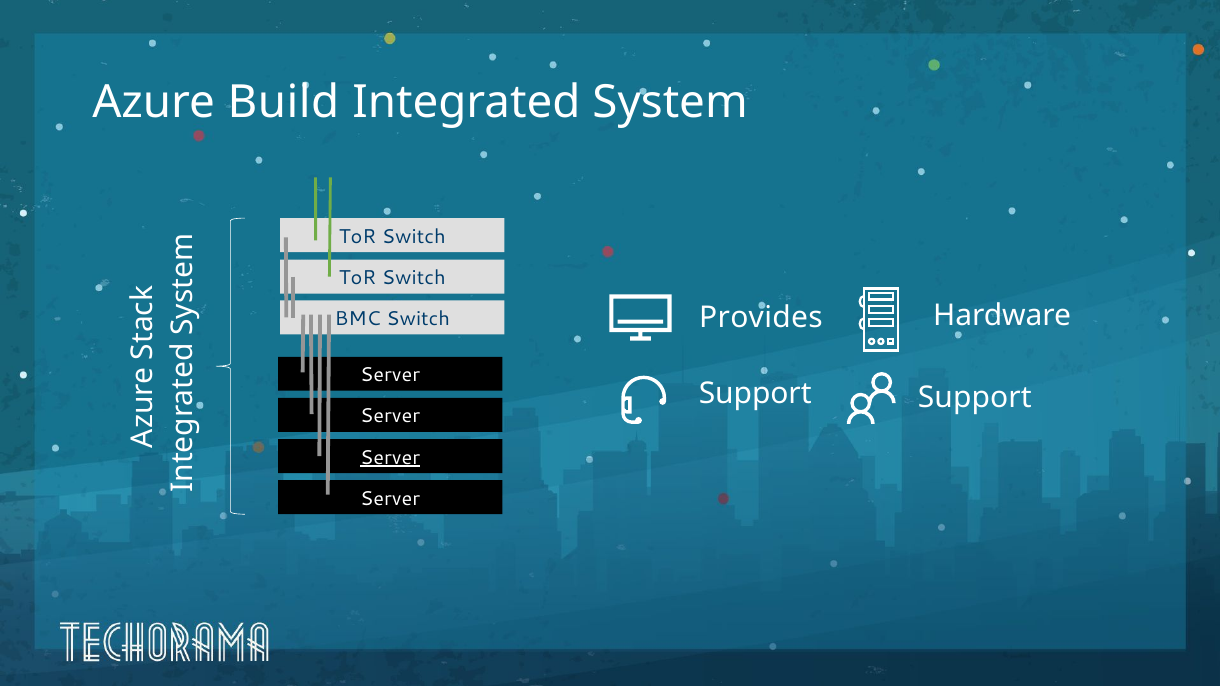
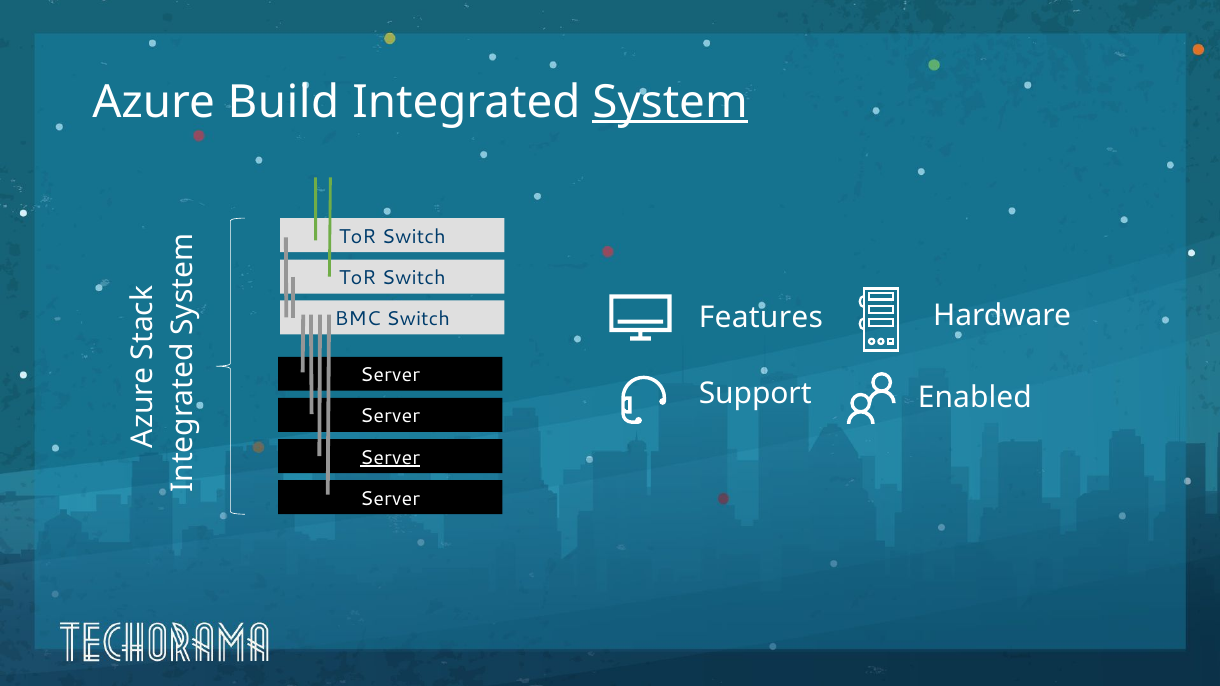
System underline: none -> present (670, 102)
Provides: Provides -> Features (761, 318)
Support Support: Support -> Enabled (975, 398)
